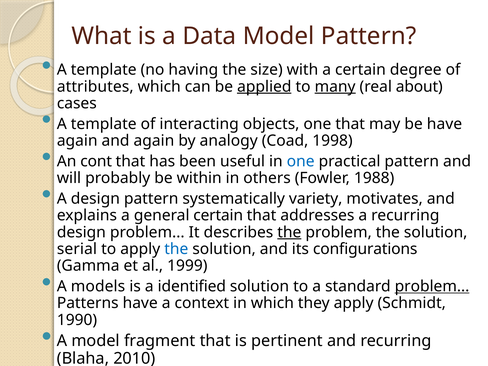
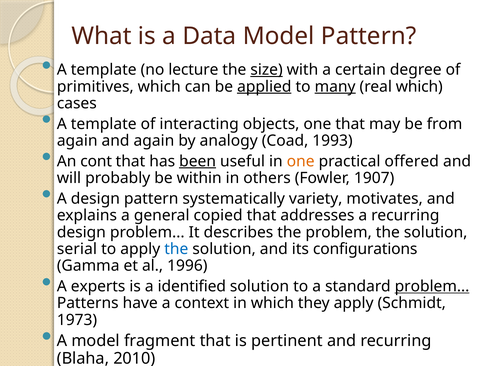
having: having -> lecture (193, 70)
size underline: none -> present (267, 70)
attributes: attributes -> primitives (95, 87)
real about: about -> which (419, 87)
be have: have -> from (445, 124)
1998: 1998 -> 1993 (332, 141)
been underline: none -> present (198, 161)
one colour: blue -> orange (301, 161)
practical pattern: pattern -> offered (412, 161)
1988: 1988 -> 1907 (374, 178)
general certain: certain -> copied (218, 215)
the underline: present -> none (289, 232)
1999: 1999 -> 1996 (187, 266)
models: models -> experts (98, 286)
1990: 1990 -> 1973 (77, 320)
